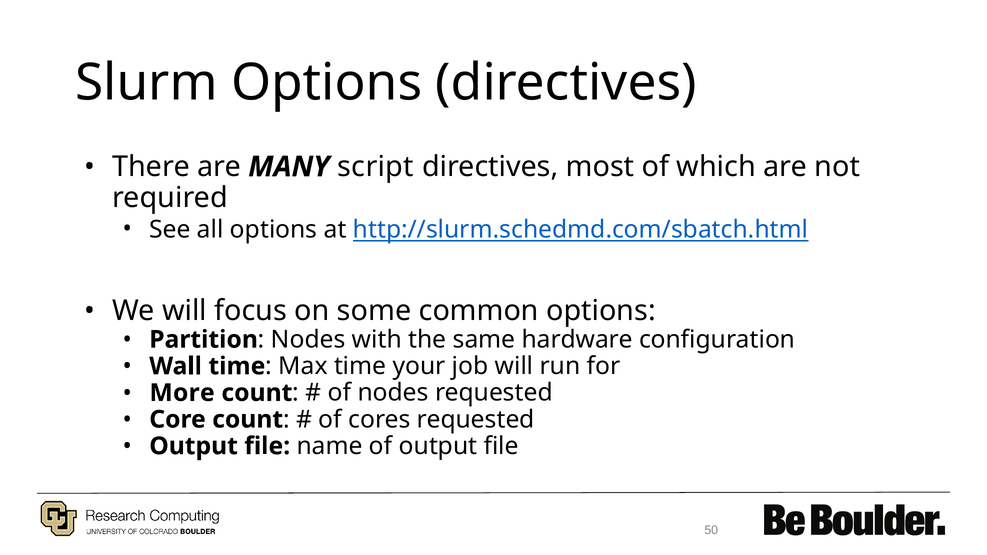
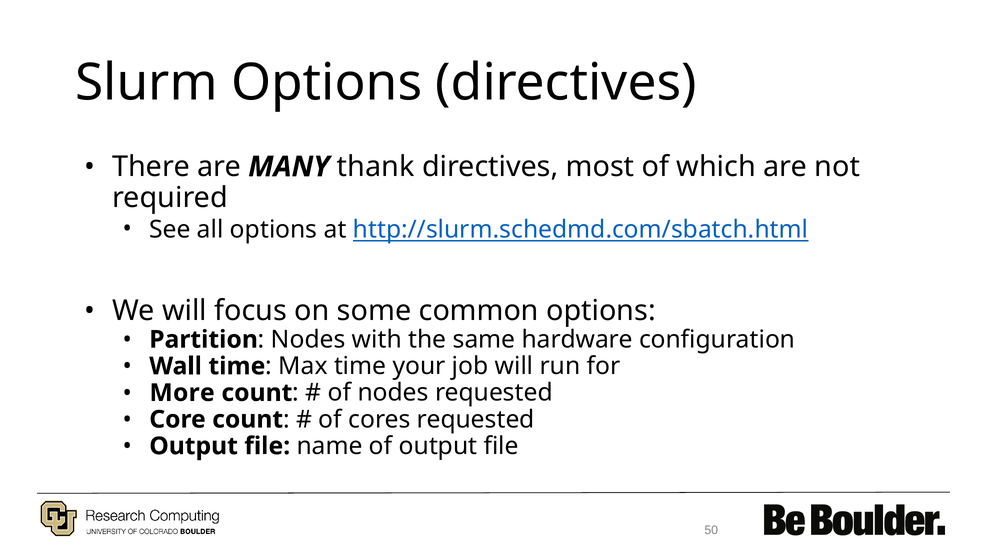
script: script -> thank (376, 167)
